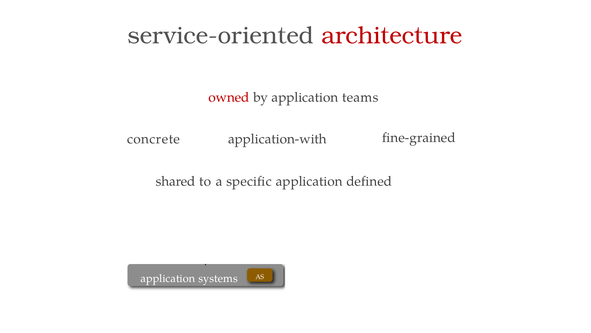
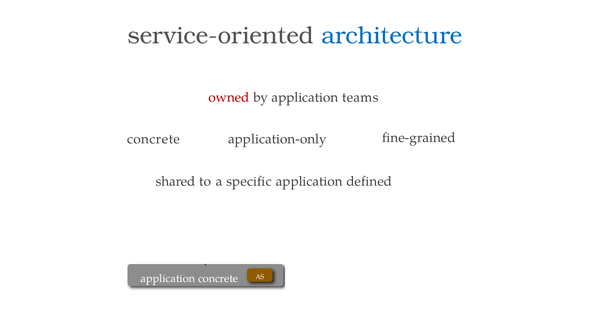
architecture colour: red -> blue (392, 35)
application-with: application-with -> application-only (277, 139)
application systems: systems -> concrete (218, 278)
